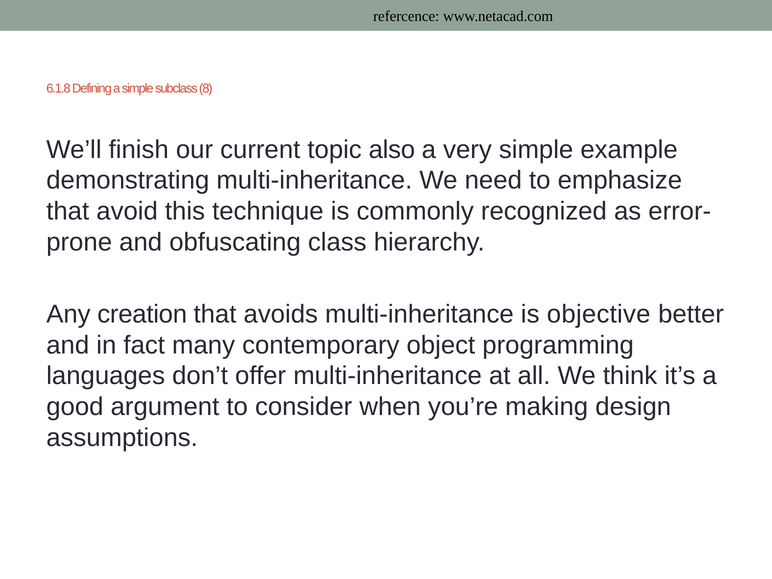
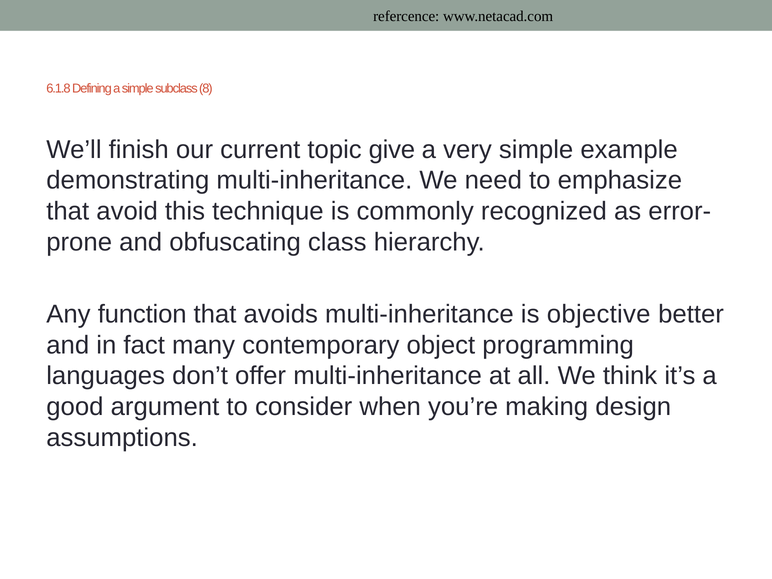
also: also -> give (392, 150)
creation: creation -> function (142, 314)
